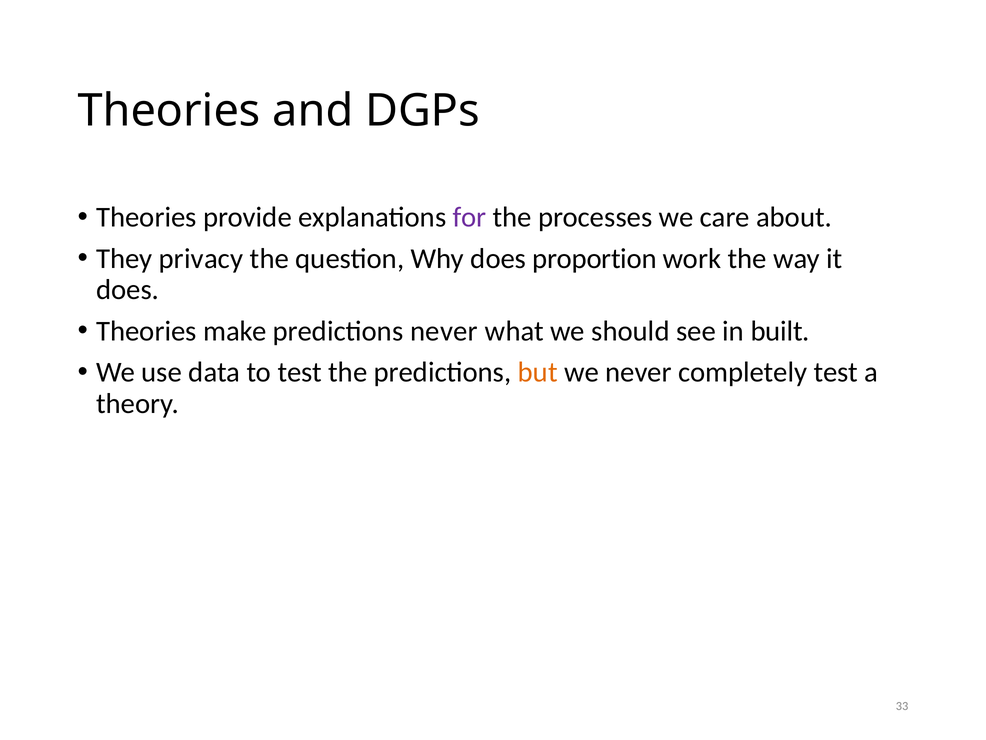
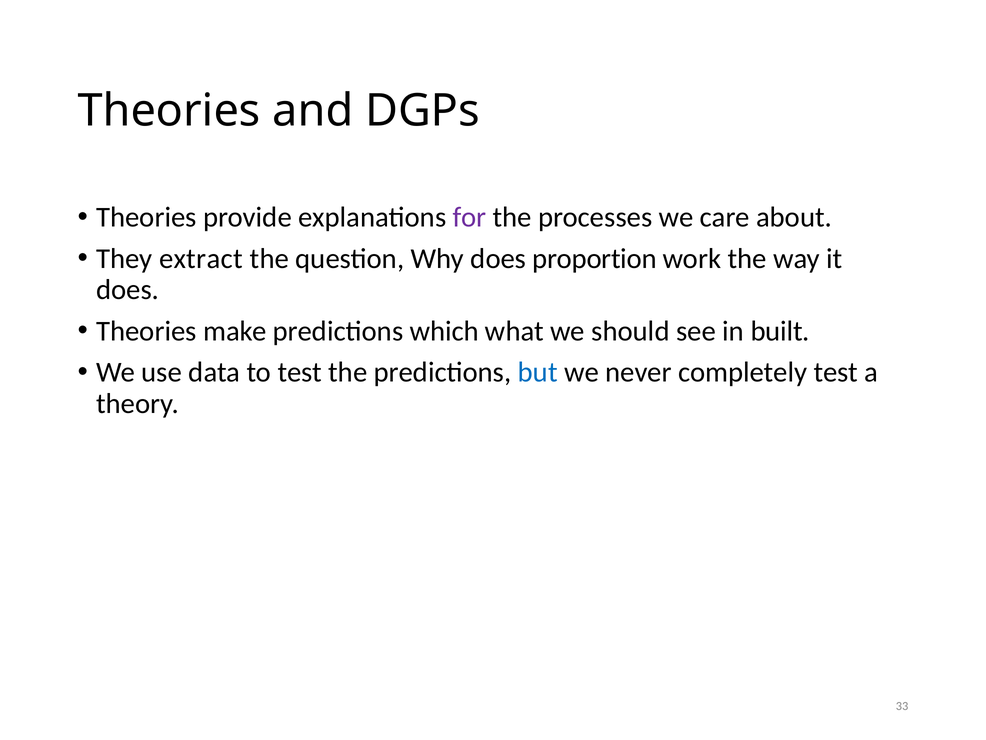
privacy: privacy -> extract (201, 258)
predictions never: never -> which (444, 331)
but colour: orange -> blue (538, 372)
